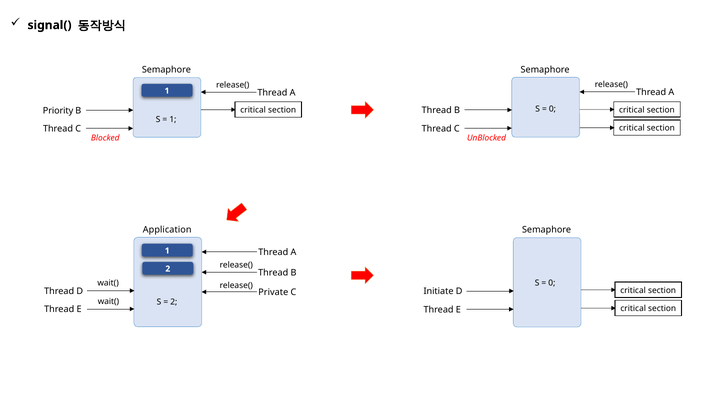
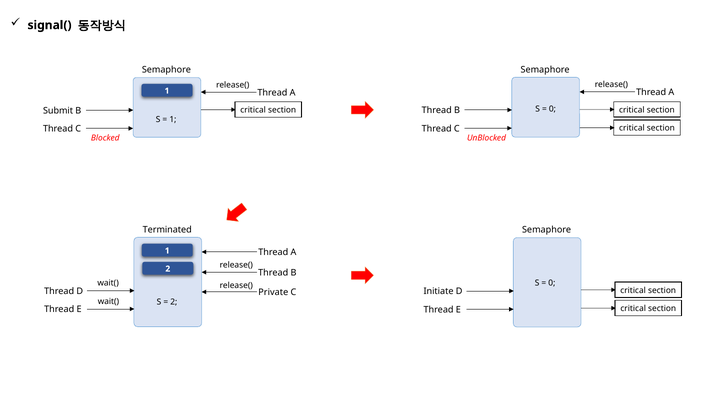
Priority: Priority -> Submit (58, 111)
Application: Application -> Terminated (167, 230)
